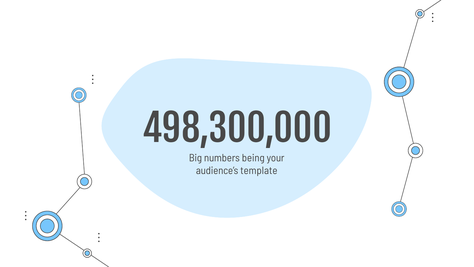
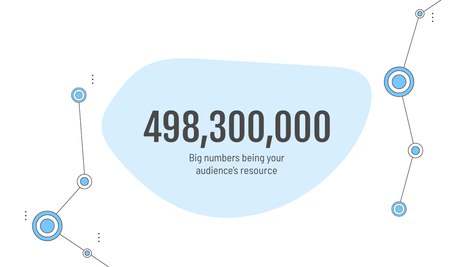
template: template -> resource (259, 170)
